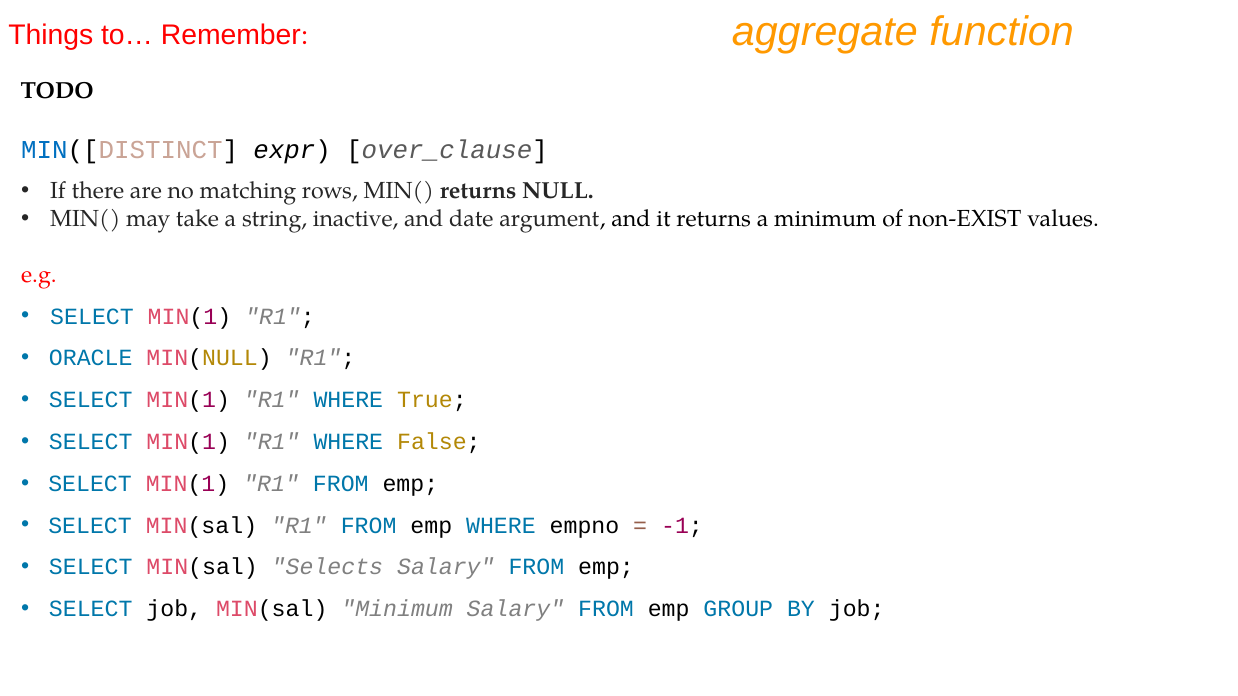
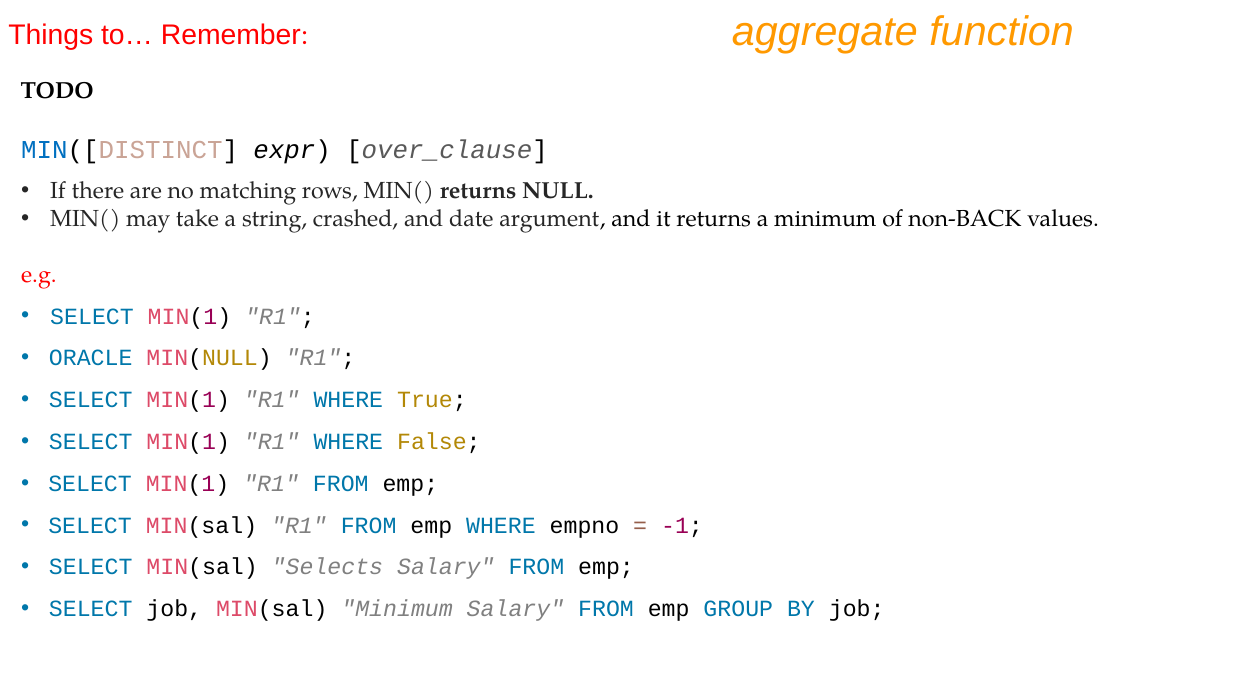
inactive: inactive -> crashed (356, 219)
non-EXIST: non-EXIST -> non-BACK (965, 219)
